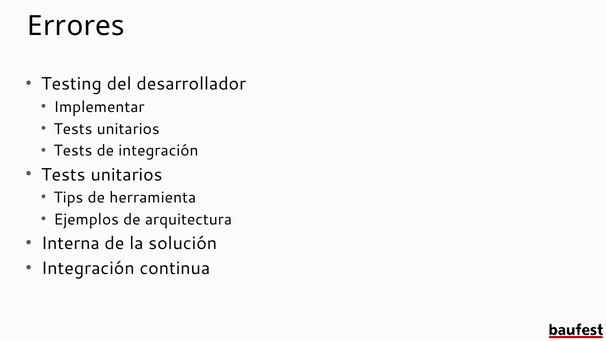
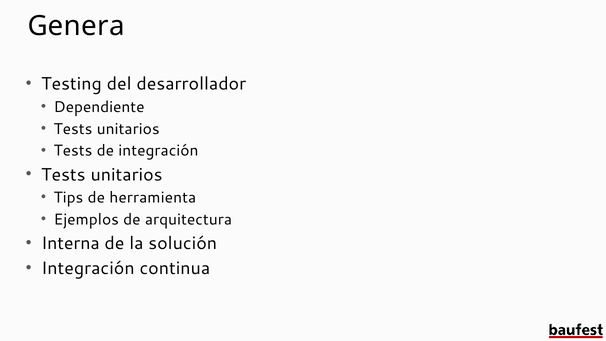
Errores: Errores -> Genera (76, 26)
Implementar: Implementar -> Dependiente (99, 107)
